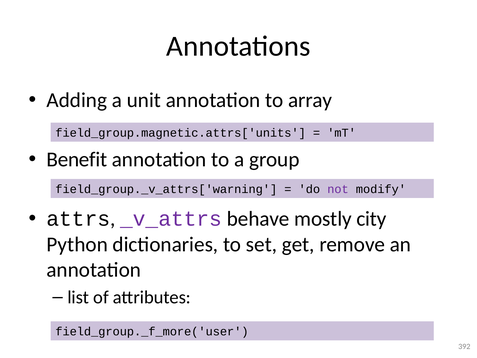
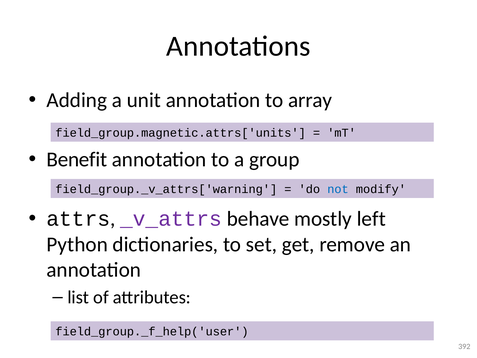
not colour: purple -> blue (338, 189)
city: city -> left (371, 219)
field_group._f_more('user: field_group._f_more('user -> field_group._f_help('user (152, 331)
